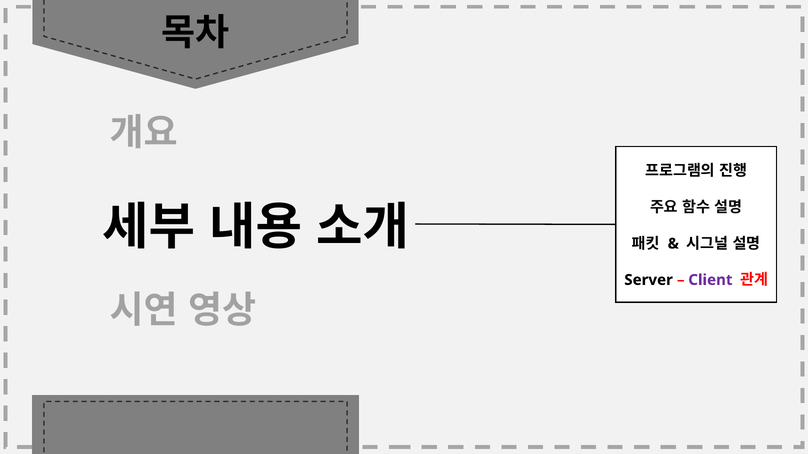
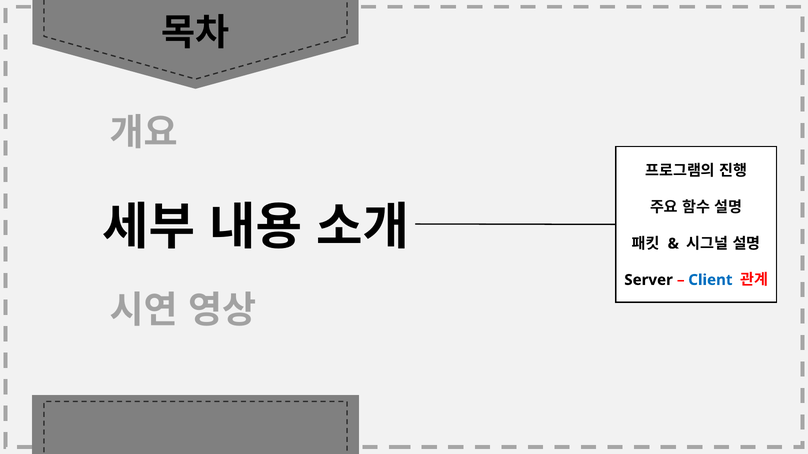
Client colour: purple -> blue (710, 280)
